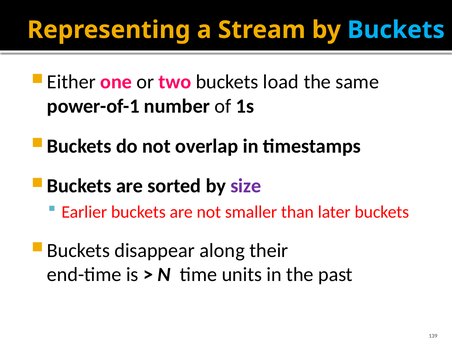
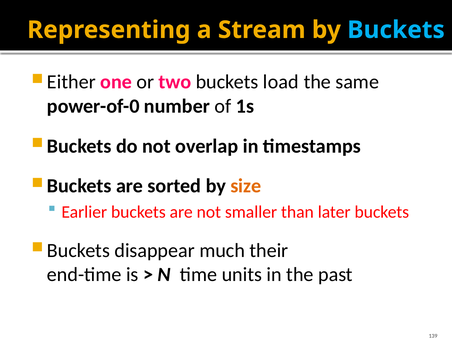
power-of-1: power-of-1 -> power-of-0 (93, 106)
size colour: purple -> orange (246, 186)
along: along -> much (222, 251)
